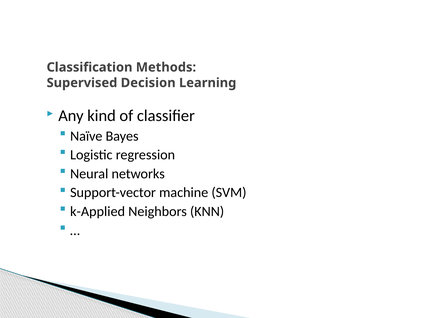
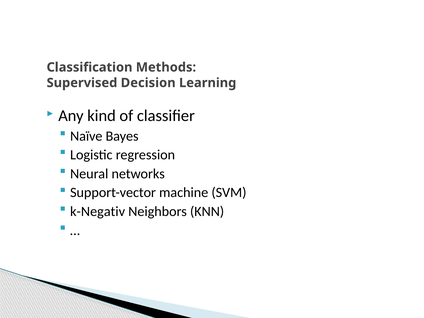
k-Applied: k-Applied -> k-Negativ (98, 212)
